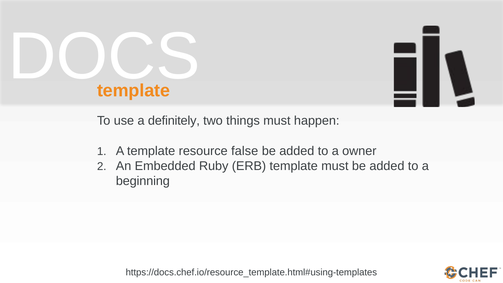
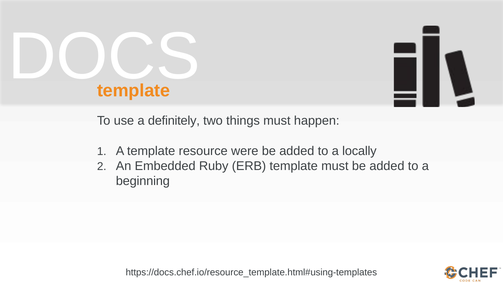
false: false -> were (245, 151)
owner: owner -> locally (359, 151)
